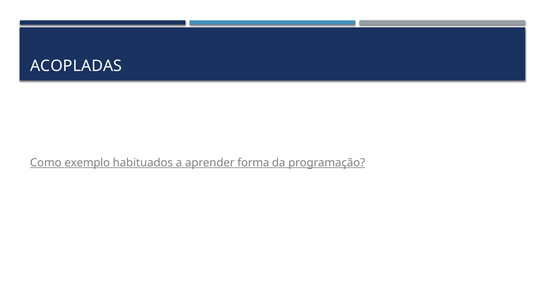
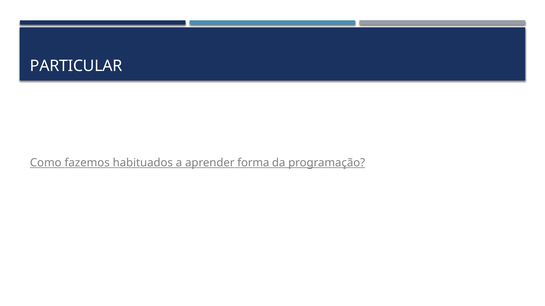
ACOPLADAS: ACOPLADAS -> PARTICULAR (76, 66)
exemplo: exemplo -> fazemos (87, 163)
